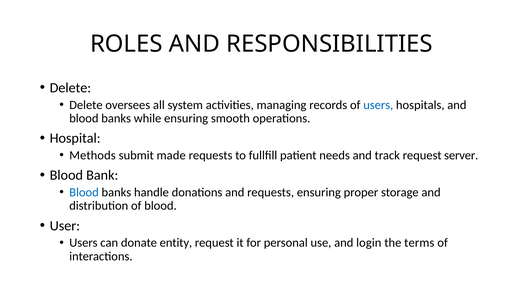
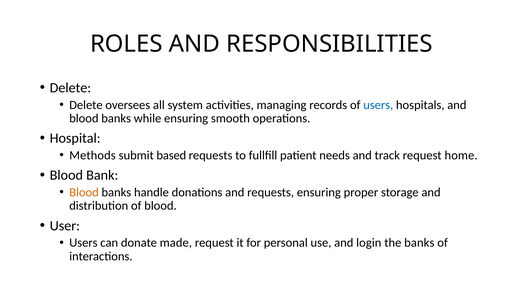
made: made -> based (171, 155)
server: server -> home (461, 155)
Blood colour: blue -> orange (84, 192)
entity: entity -> made (176, 243)
the terms: terms -> banks (419, 243)
